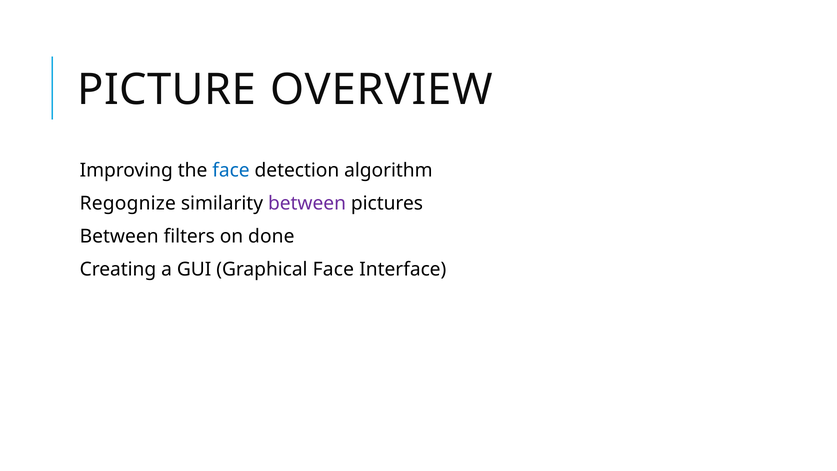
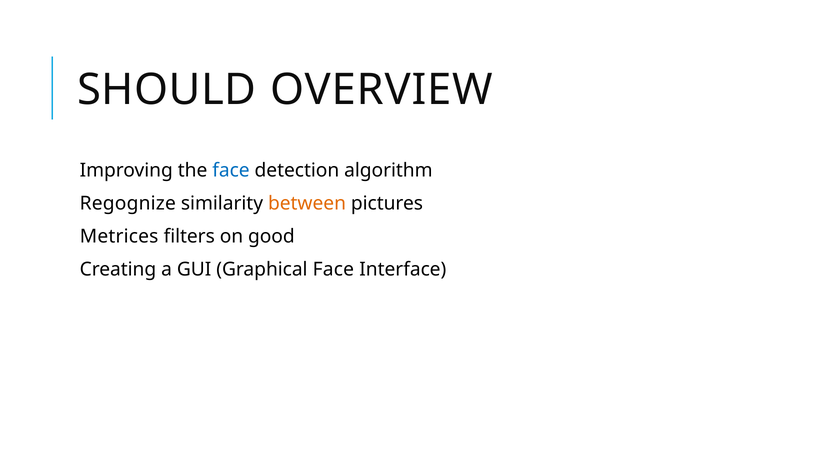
PICTURE: PICTURE -> SHOULD (167, 90)
between colour: purple -> orange (307, 203)
Between: Between -> Metrices (119, 236)
done: done -> good (271, 236)
